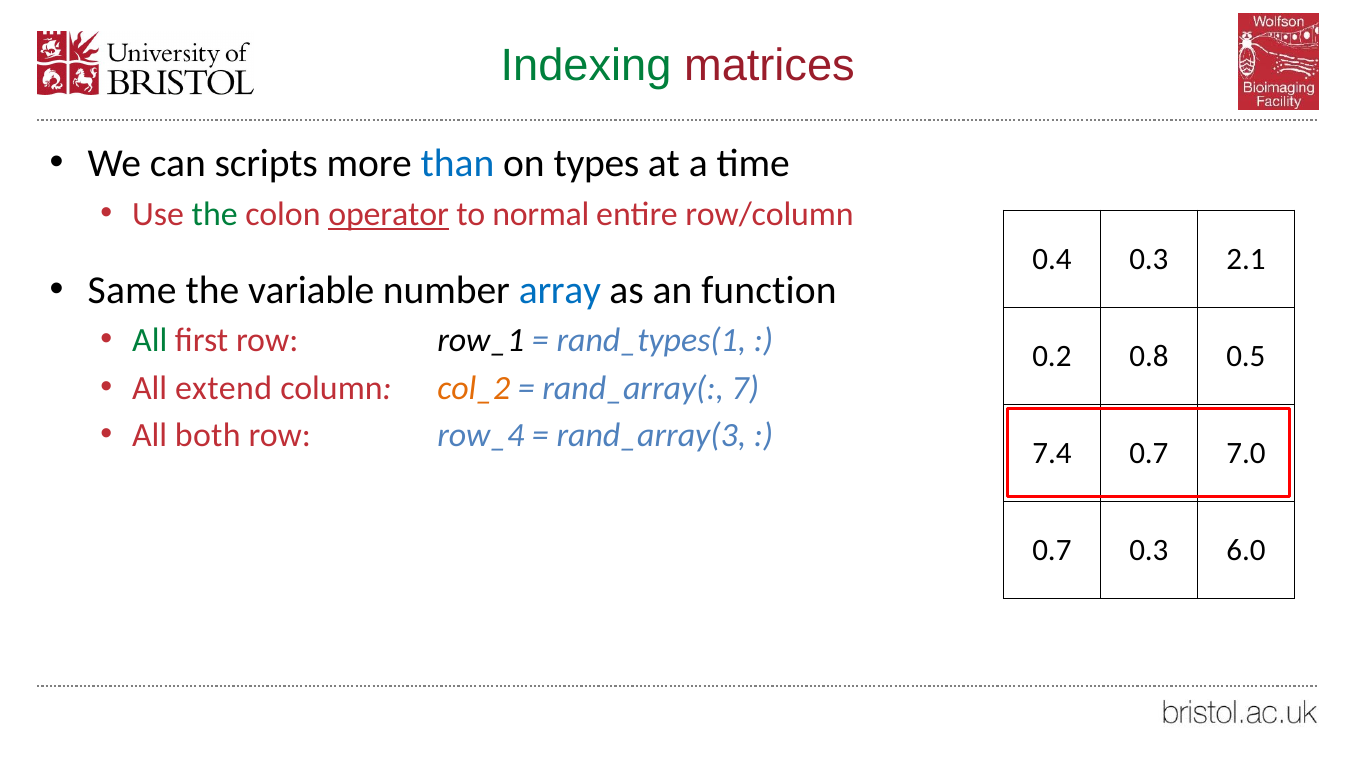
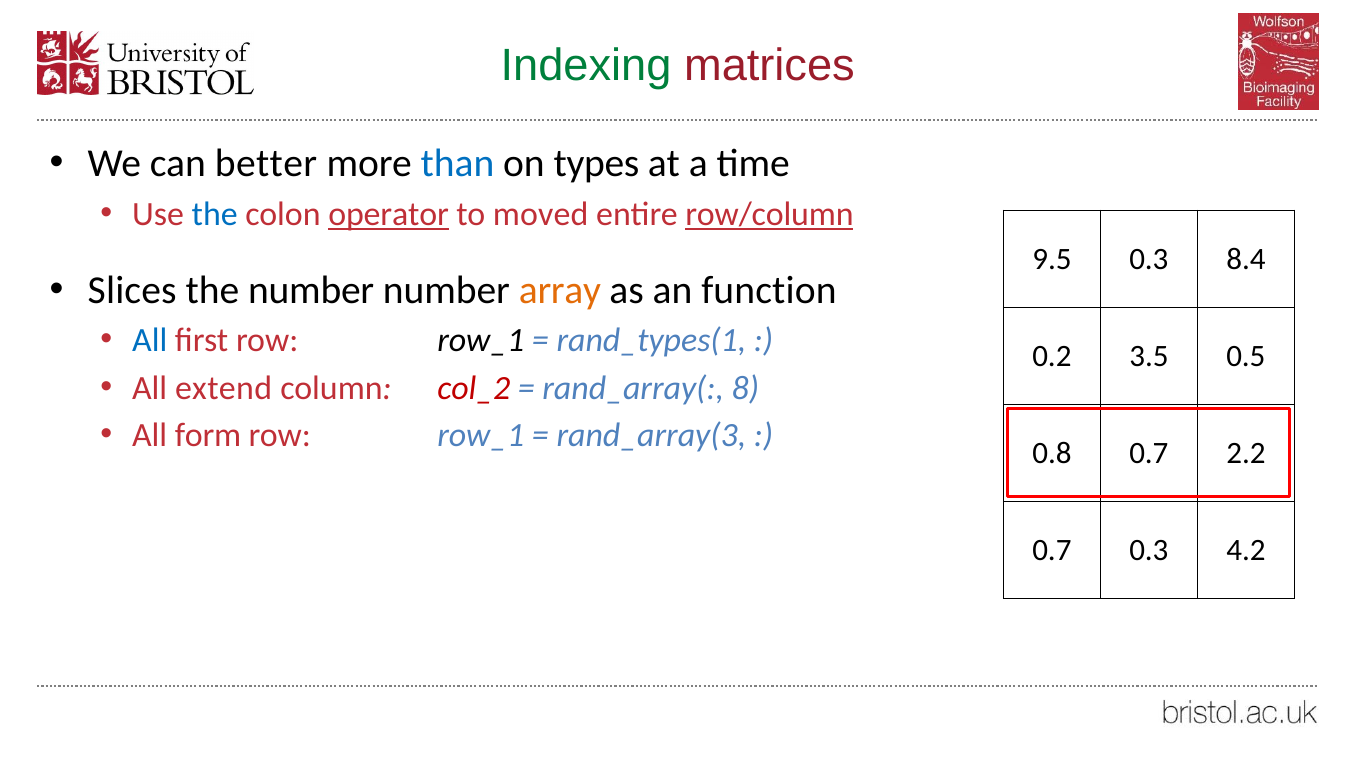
scripts: scripts -> better (266, 163)
the colour: green -> blue (215, 214)
normal: normal -> moved (541, 214)
row/column underline: none -> present (769, 214)
0.4: 0.4 -> 9.5 (1052, 259)
2.1: 2.1 -> 8.4 (1246, 259)
Same: Same -> Slices (132, 290)
the variable: variable -> number (311, 290)
array colour: blue -> orange (560, 290)
All colour: green -> blue (150, 341)
0.8: 0.8 -> 3.5 (1149, 356)
col_2 colour: orange -> red (474, 388)
7: 7 -> 8 (745, 388)
both: both -> form (208, 435)
row_4: row_4 -> row_1 (481, 435)
7.4: 7.4 -> 0.8 (1052, 453)
7.0: 7.0 -> 2.2 (1246, 453)
6.0: 6.0 -> 4.2 (1246, 550)
